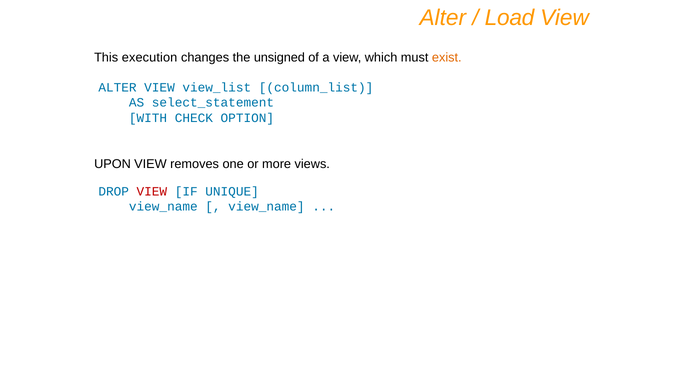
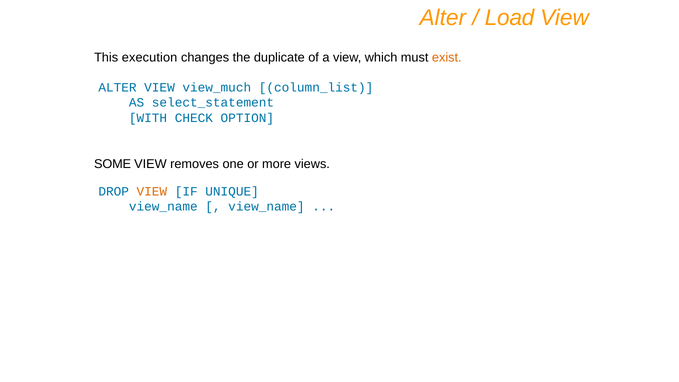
unsigned: unsigned -> duplicate (279, 58)
view_list: view_list -> view_much (217, 87)
UPON: UPON -> SOME (113, 164)
VIEW colour: red -> orange (152, 191)
